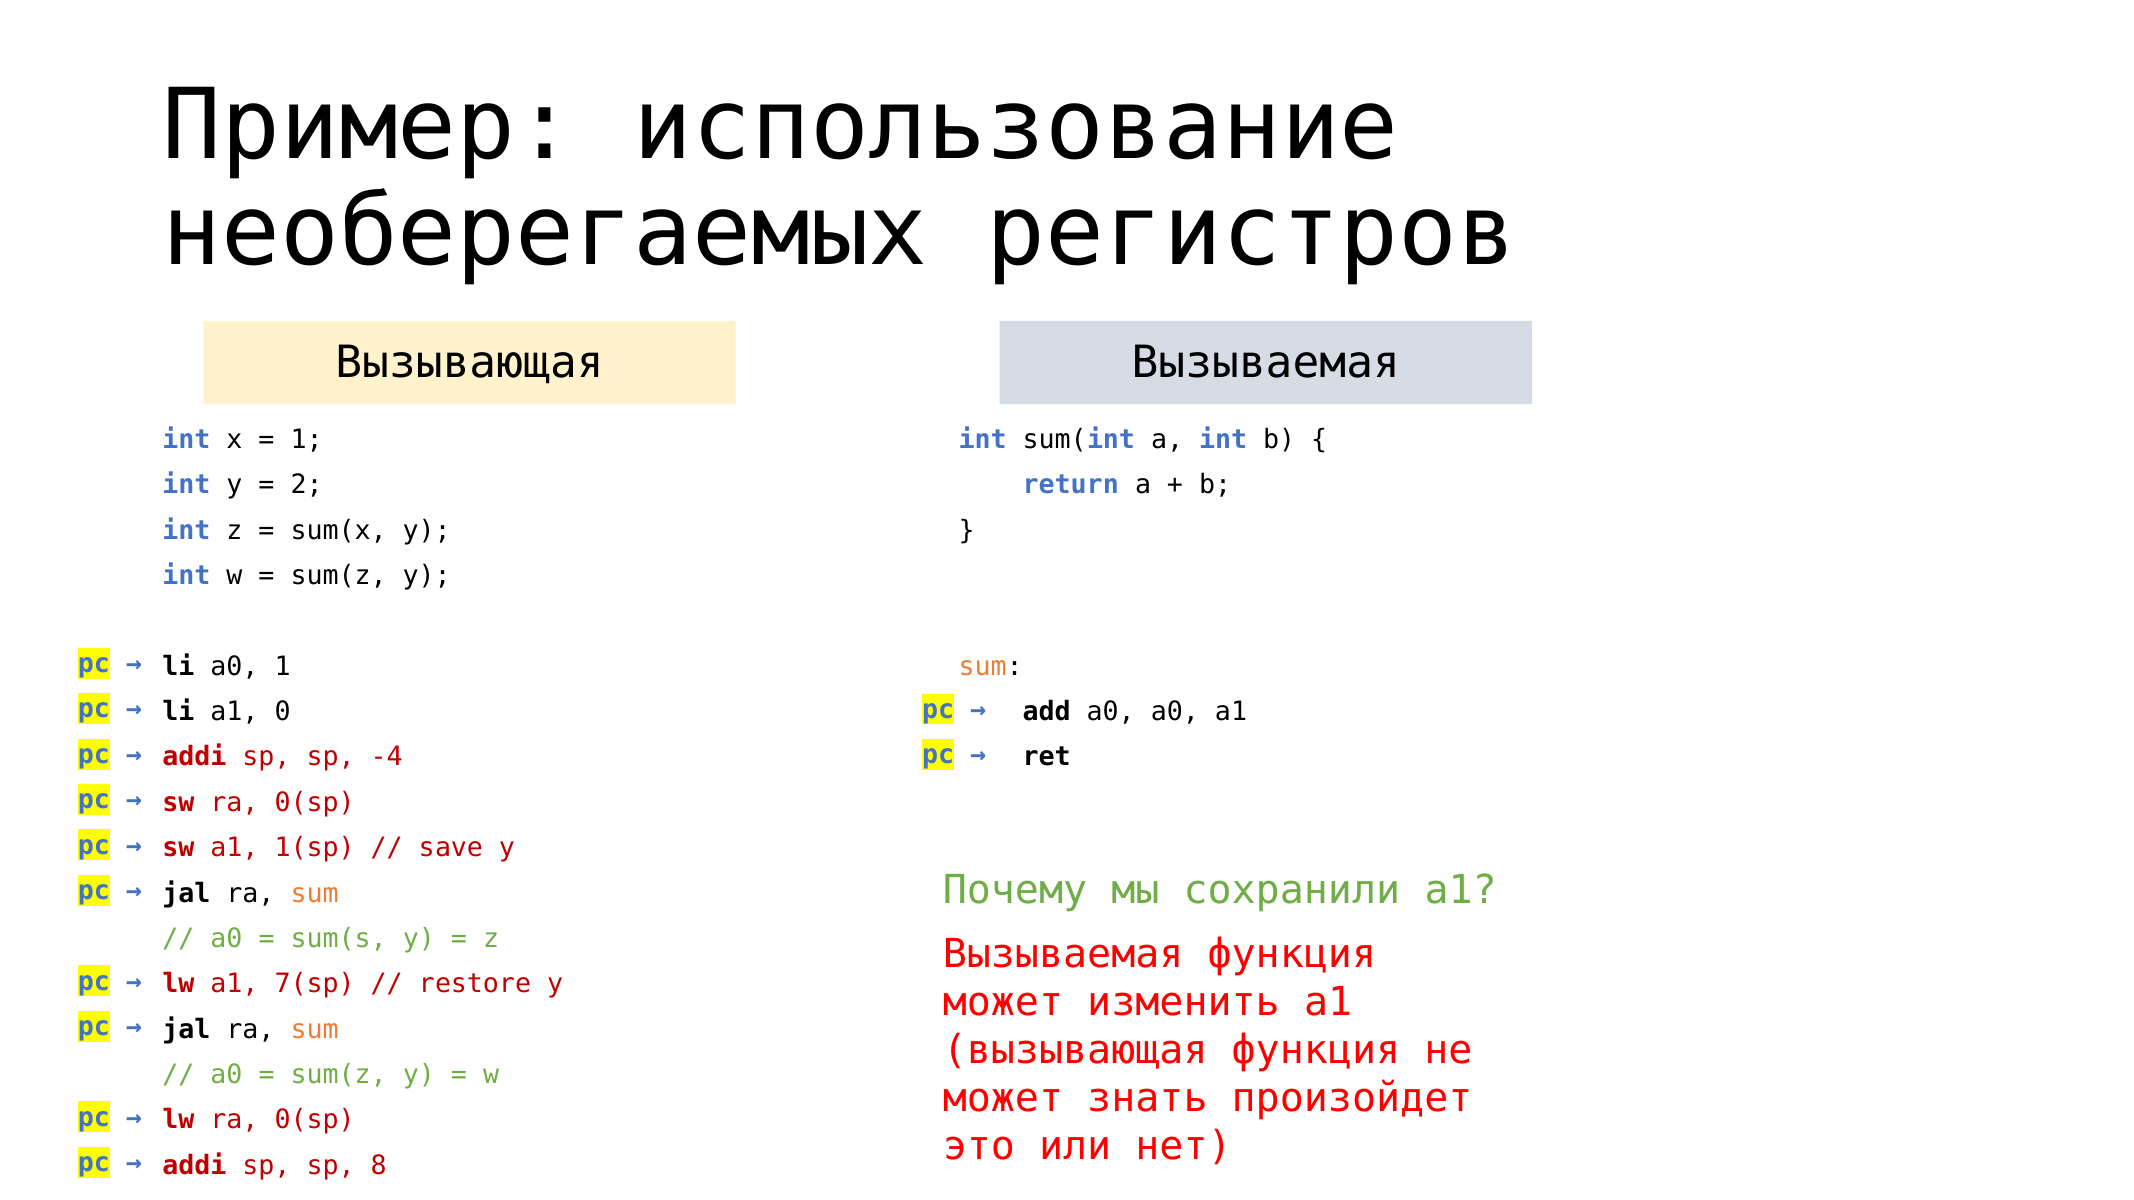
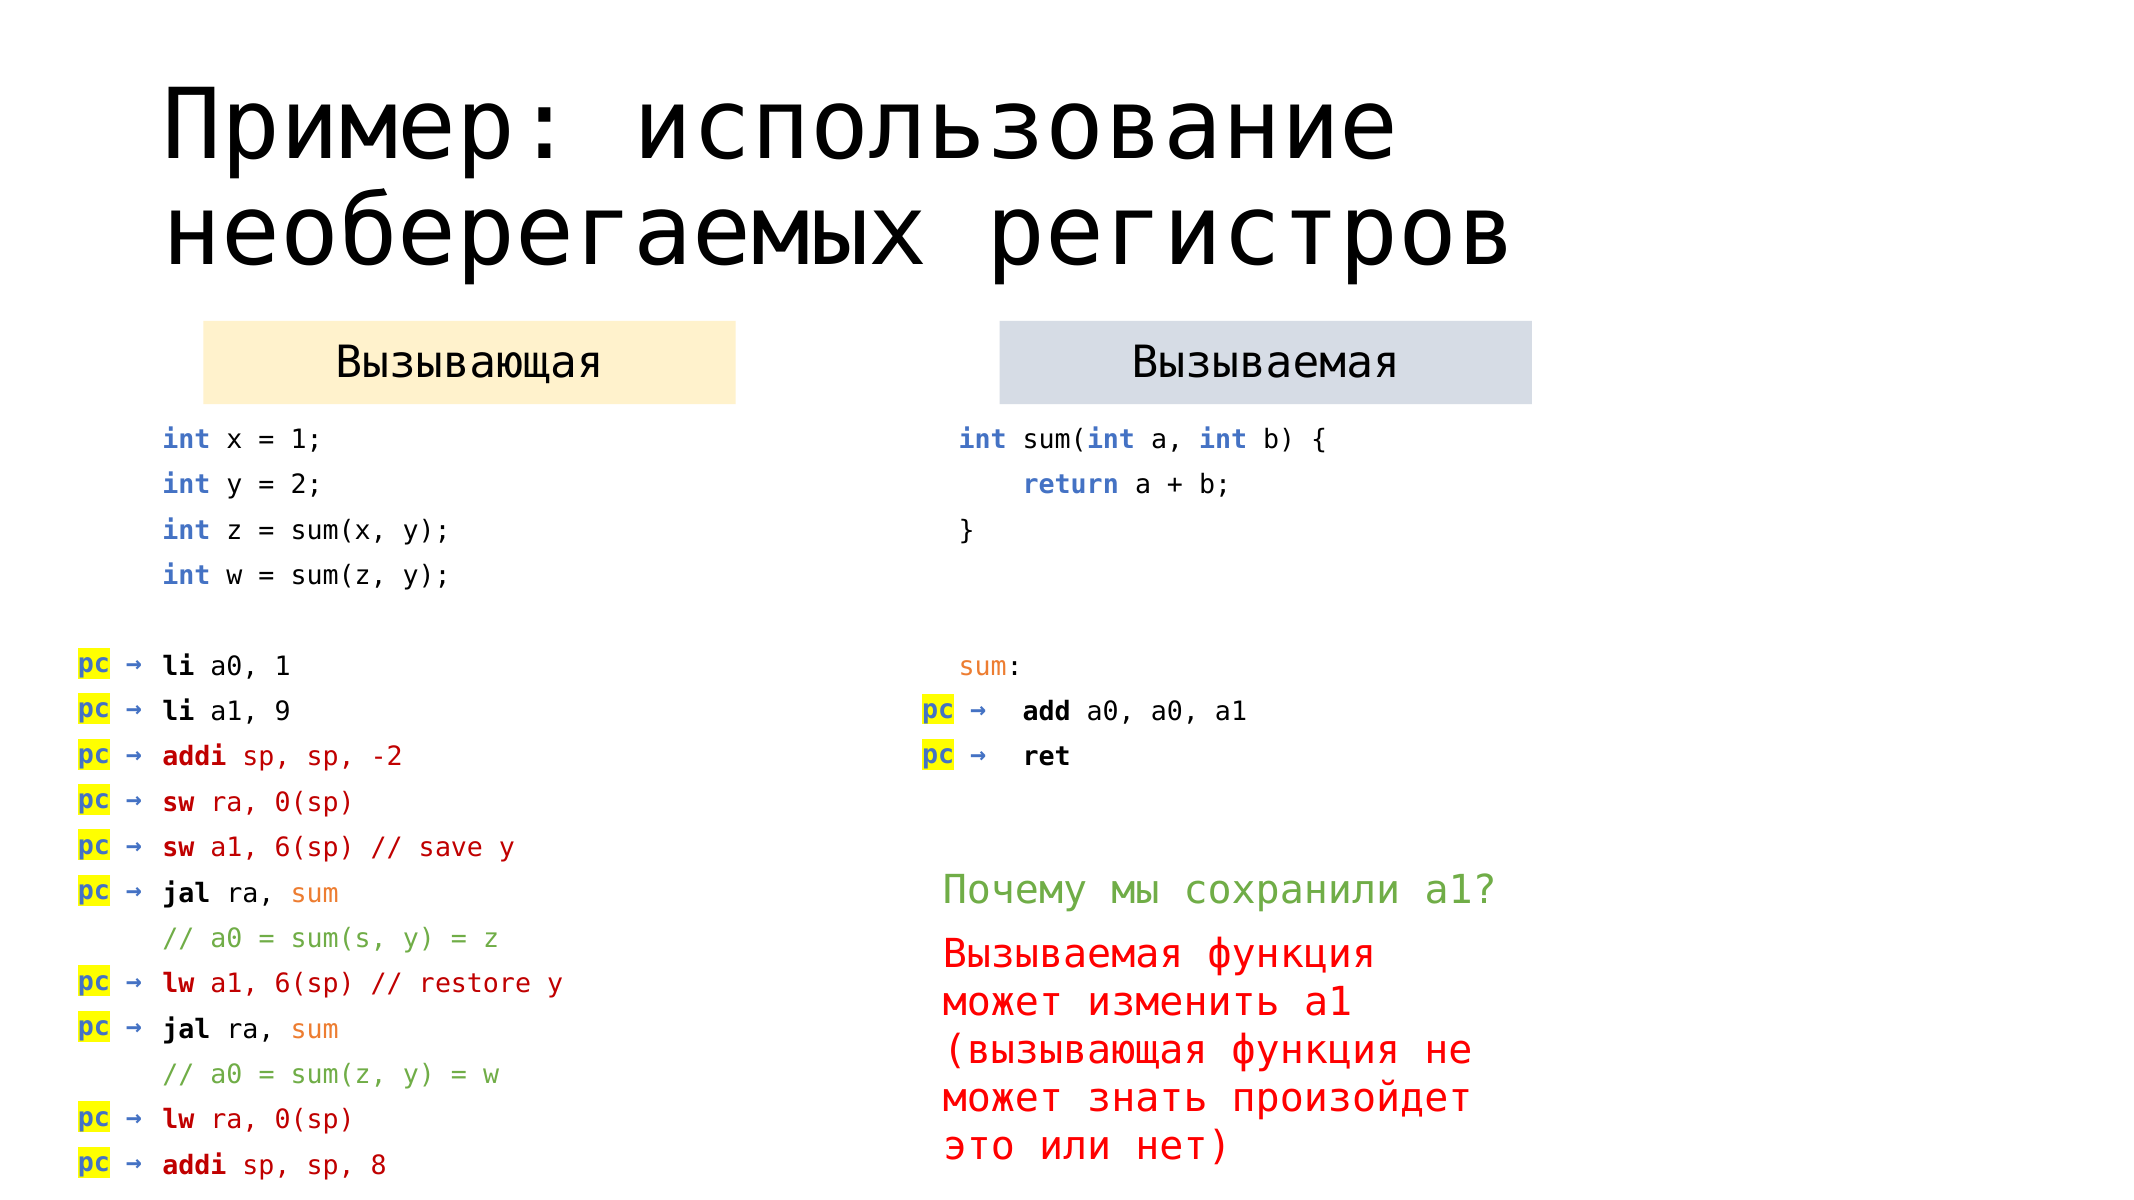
0: 0 -> 9 (283, 712)
-4: -4 -> -2 (387, 757)
sw a1 1(sp: 1(sp -> 6(sp (315, 848)
lw a1 7(sp: 7(sp -> 6(sp (315, 984)
